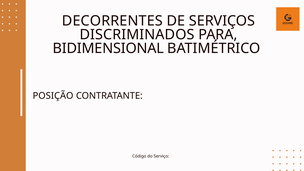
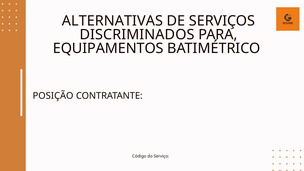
DECORRENTES: DECORRENTES -> ALTERNATIVAS (112, 21)
BIDIMENSIONAL: BIDIMENSIONAL -> EQUIPAMENTOS (108, 48)
